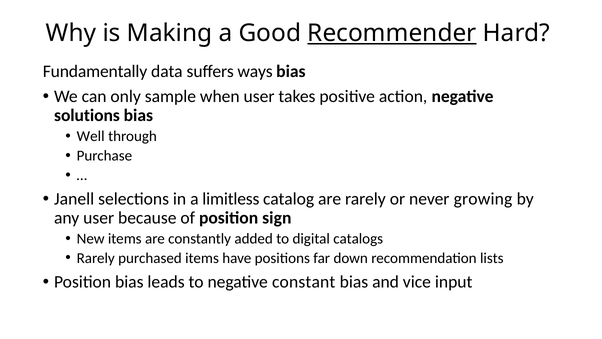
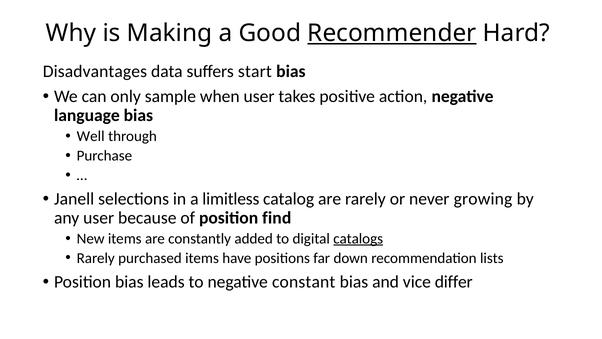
Fundamentally: Fundamentally -> Disadvantages (95, 71)
ways: ways -> start (255, 71)
solutions: solutions -> language (87, 115)
sign: sign -> find (277, 218)
catalogs underline: none -> present (358, 238)
input: input -> differ (454, 282)
